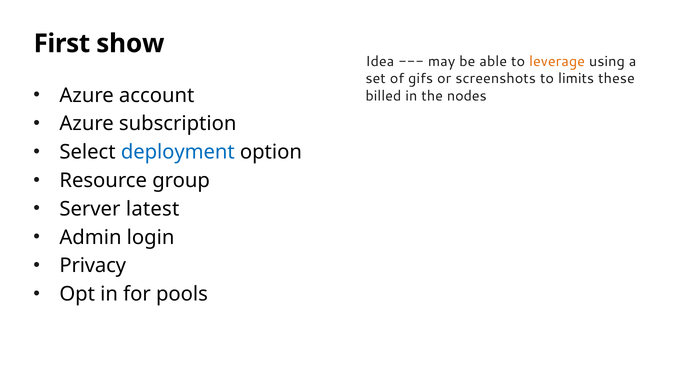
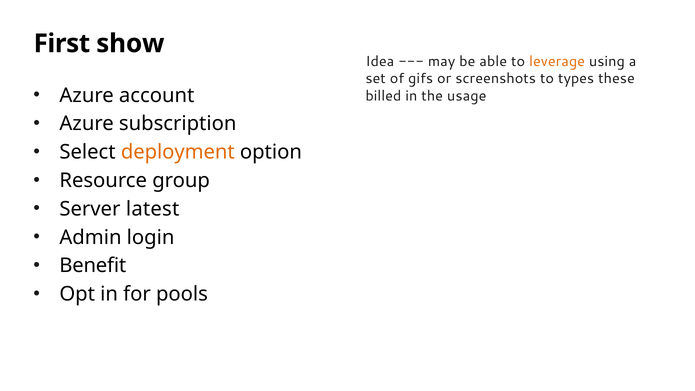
limits: limits -> types (576, 79)
nodes: nodes -> usage (467, 96)
deployment colour: blue -> orange (178, 152)
Privacy: Privacy -> Benefit (93, 266)
